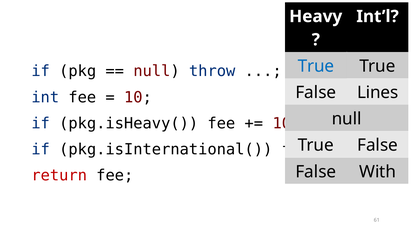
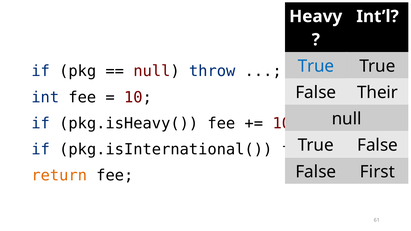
Lines: Lines -> Their (378, 93)
With: With -> First (377, 172)
return colour: red -> orange (59, 176)
